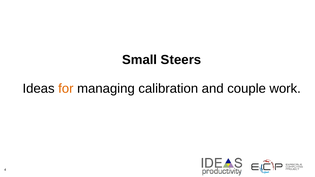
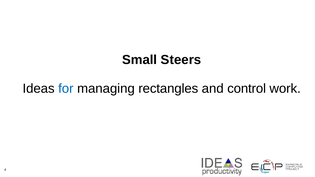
for colour: orange -> blue (66, 89)
calibration: calibration -> rectangles (168, 89)
couple: couple -> control (247, 89)
